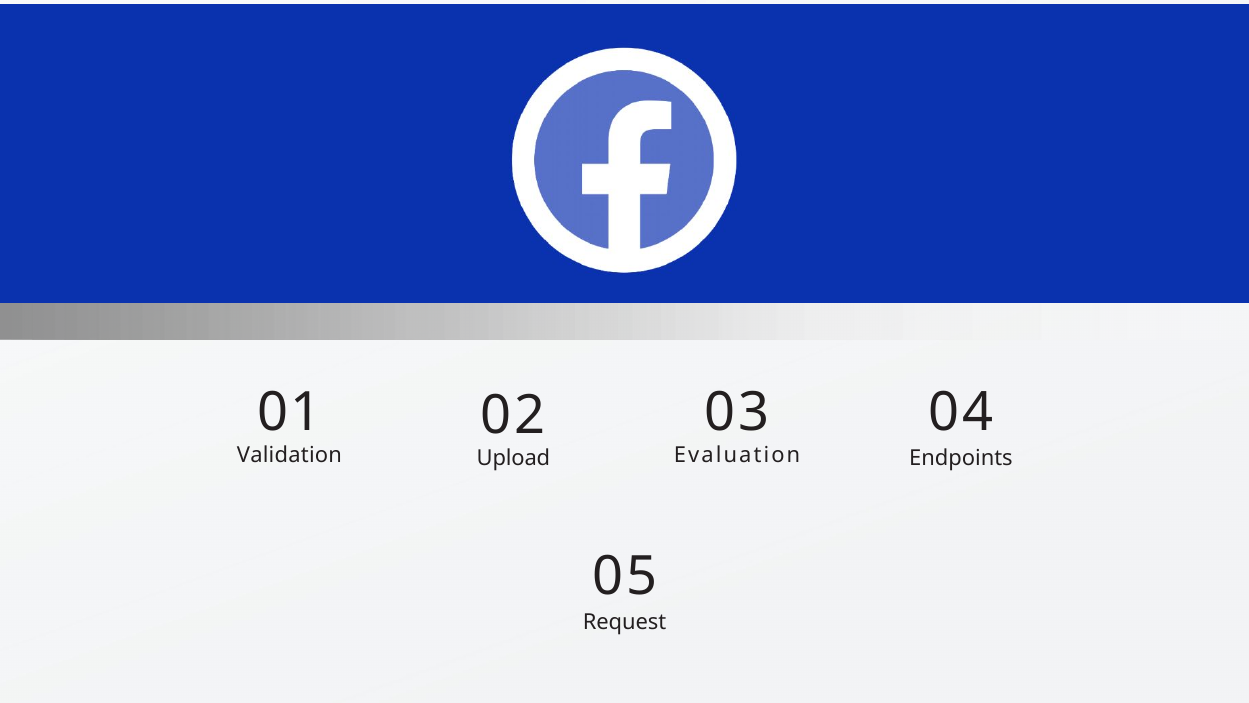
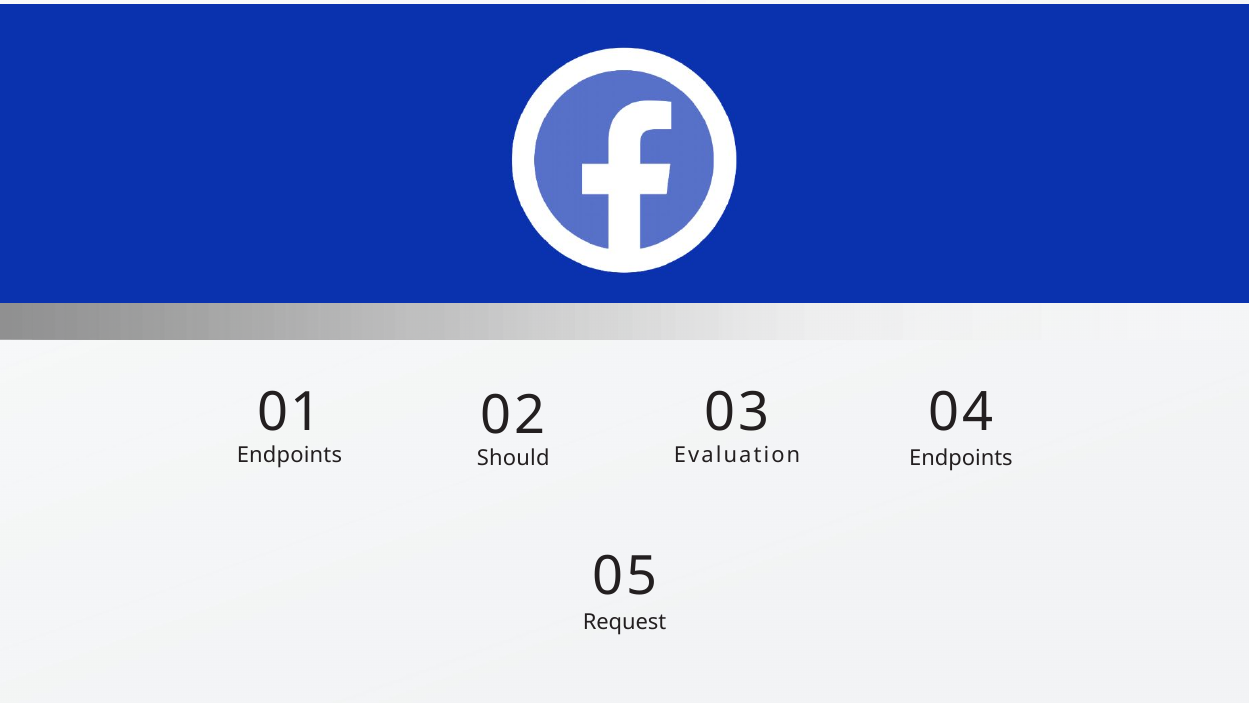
Validation: Validation -> Endpoints (289, 455)
Upload: Upload -> Should (513, 458)
